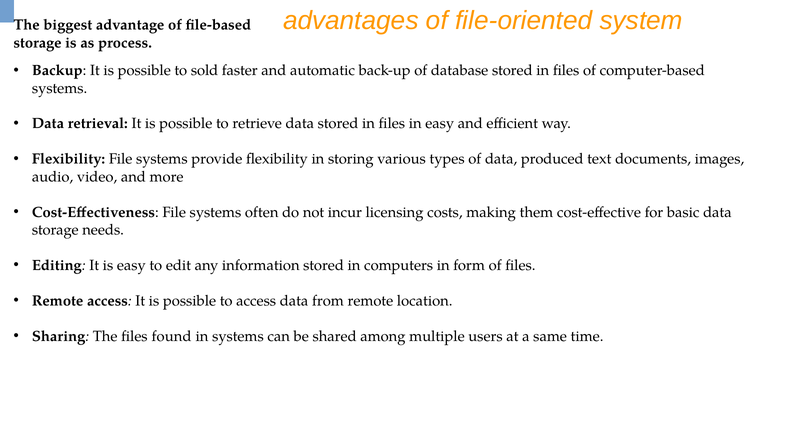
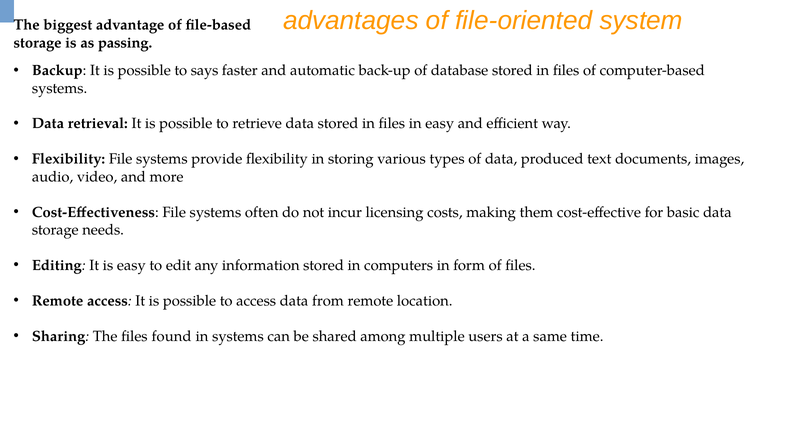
process: process -> passing (125, 43)
sold: sold -> says (205, 70)
